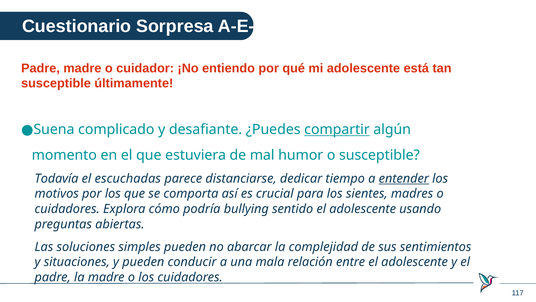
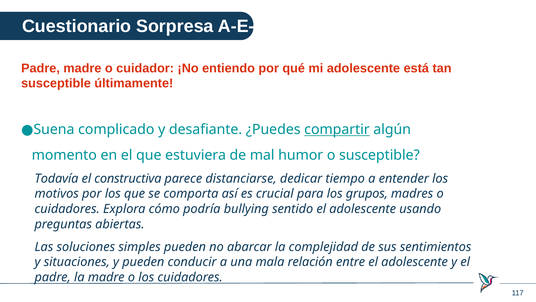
escuchadas: escuchadas -> constructiva (128, 178)
entender underline: present -> none (404, 178)
sientes: sientes -> grupos (367, 193)
